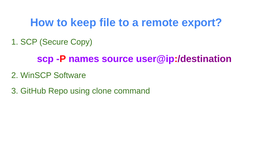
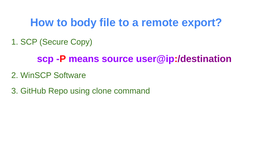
keep: keep -> body (84, 23)
names: names -> means (84, 59)
